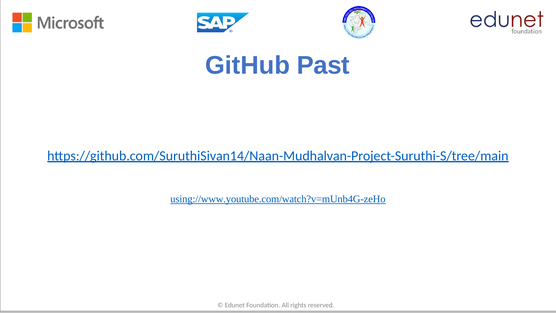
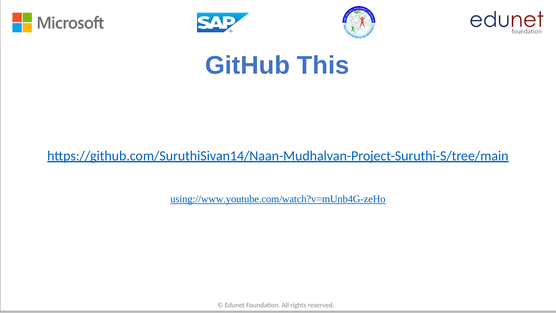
Past: Past -> This (323, 65)
